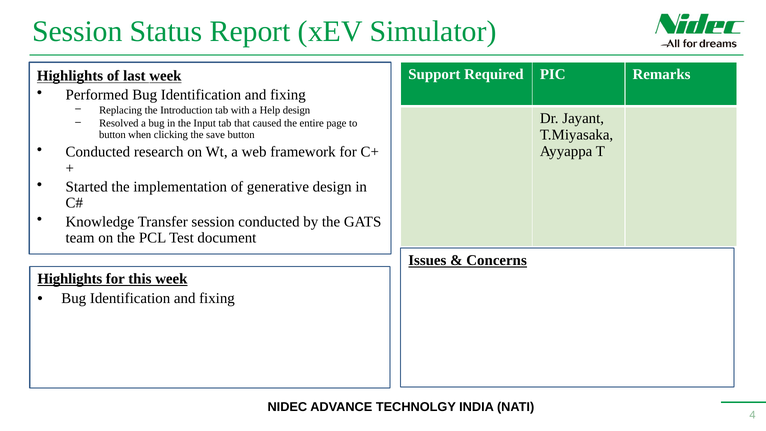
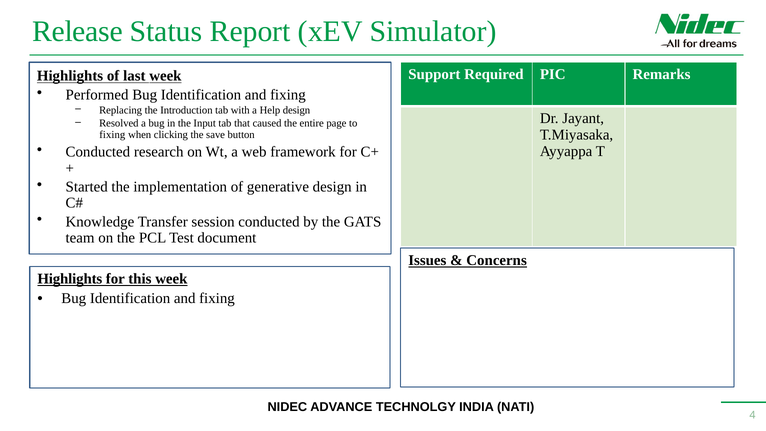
Session: Session -> Release (77, 31)
button: button -> fixing (112, 135)
